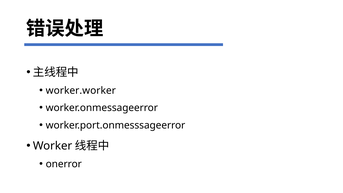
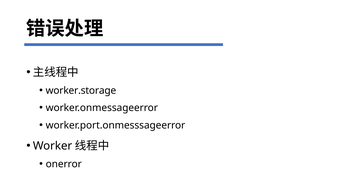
worker.worker: worker.worker -> worker.storage (81, 91)
